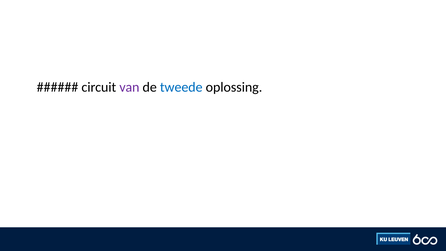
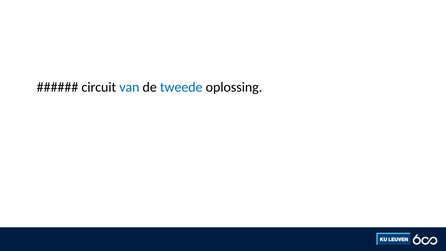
van colour: purple -> blue (129, 87)
